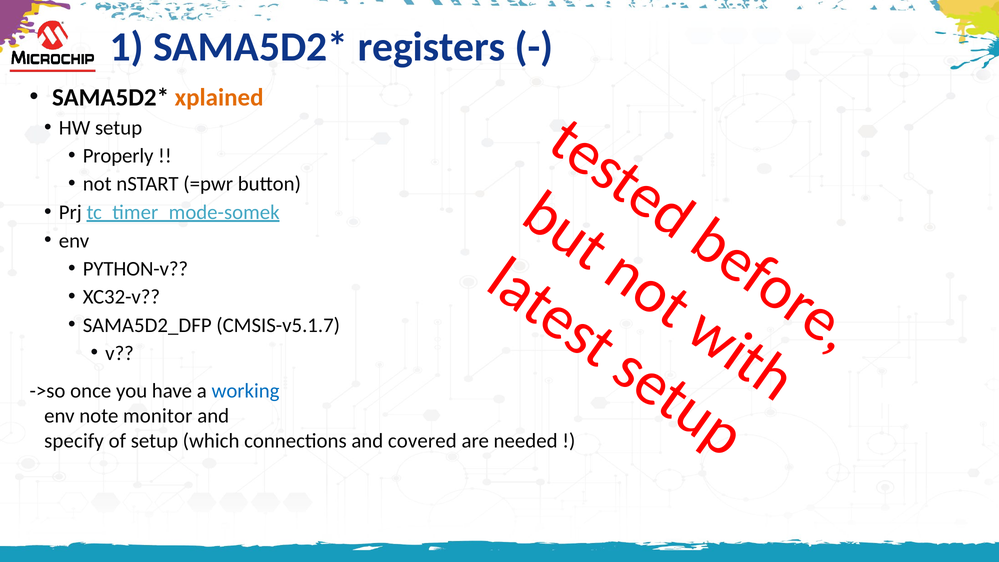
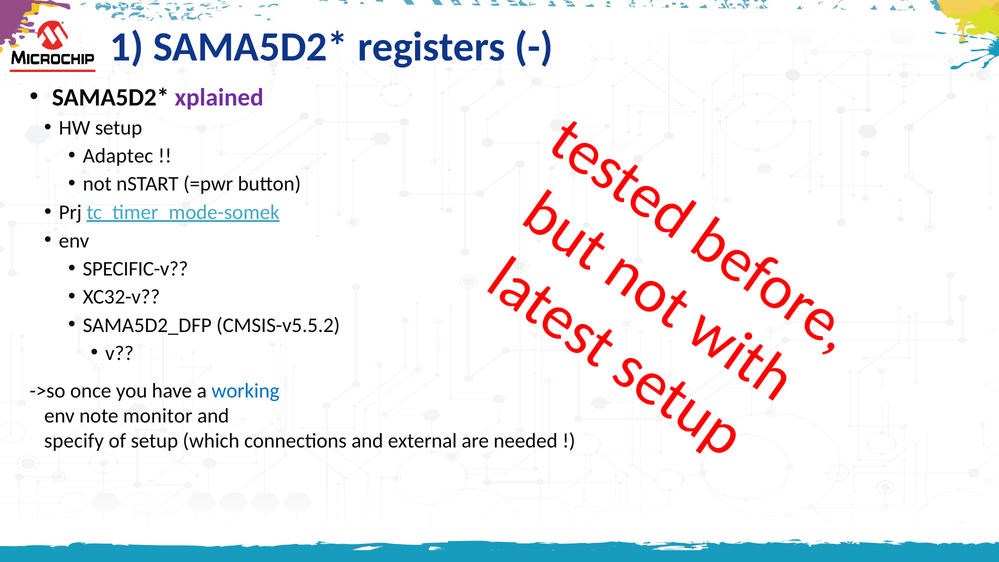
xplained colour: orange -> purple (219, 98)
Properly: Properly -> Adaptec (118, 156)
PYTHON-v: PYTHON-v -> SPECIFIC-v (135, 269)
CMSIS-v5.1.7: CMSIS-v5.1.7 -> CMSIS-v5.5.2 (278, 325)
covered: covered -> external (422, 441)
